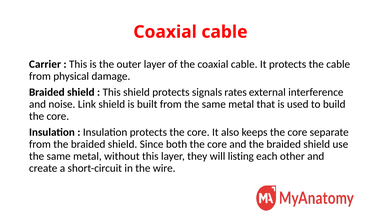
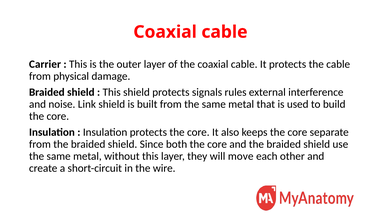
rates: rates -> rules (236, 92)
listing: listing -> move (241, 156)
